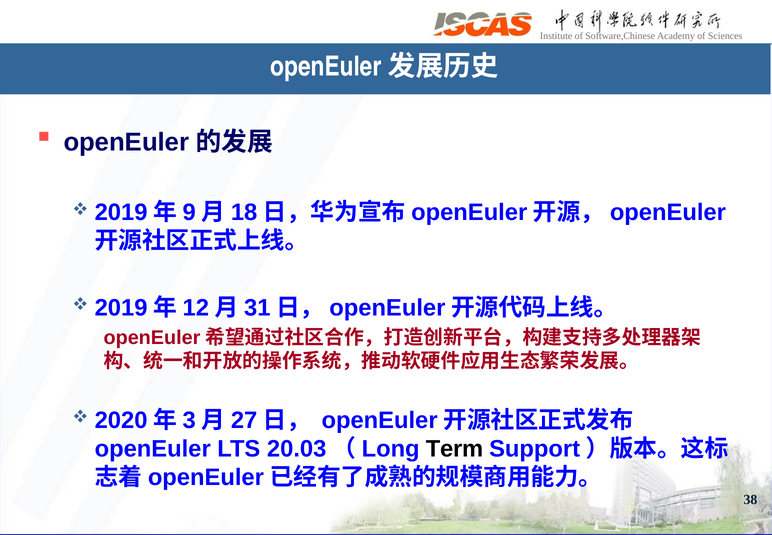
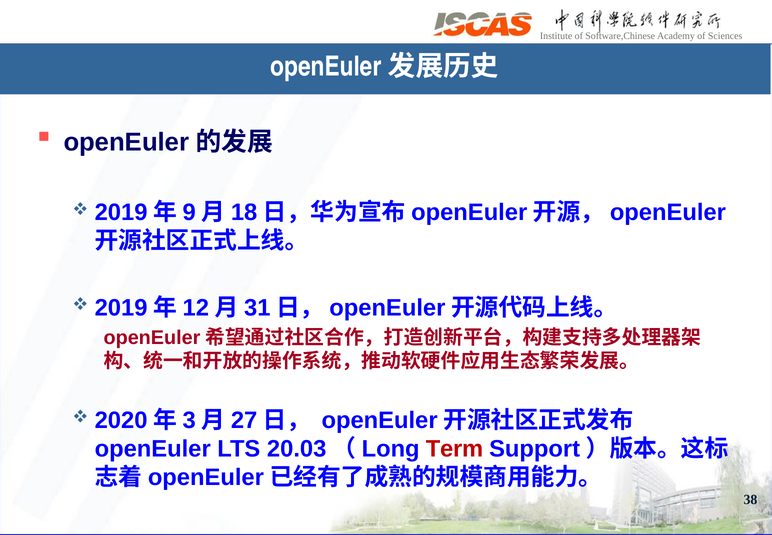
Term colour: black -> red (454, 448)
